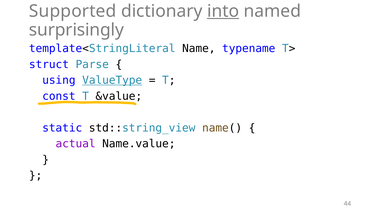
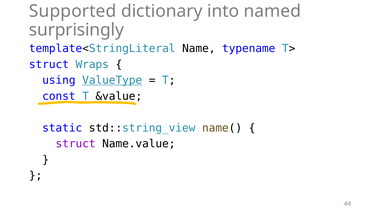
into underline: present -> none (223, 11)
Parse: Parse -> Wraps (92, 65)
actual: actual -> struct (76, 144)
